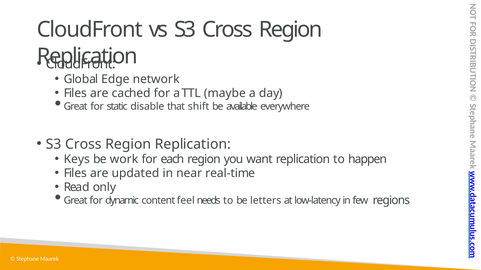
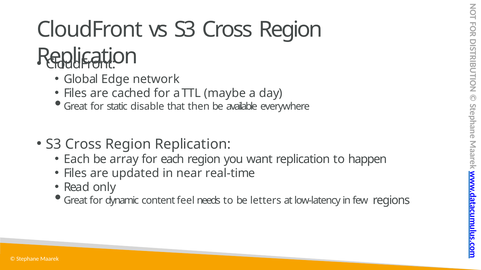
shift: shift -> then (199, 107)
Keys: Keys -> Each (77, 160)
work: work -> array (124, 160)
